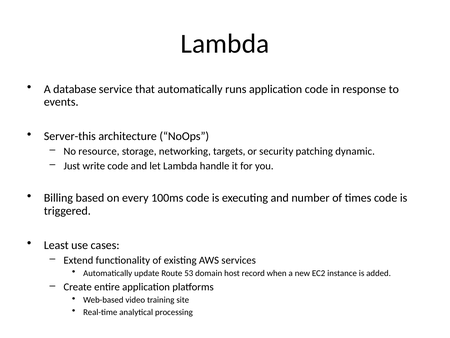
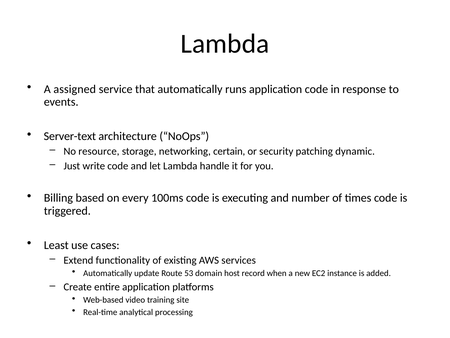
database: database -> assigned (75, 89)
Server-this: Server-this -> Server-text (70, 136)
targets: targets -> certain (229, 151)
